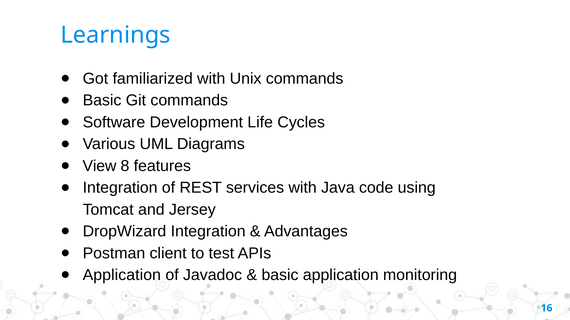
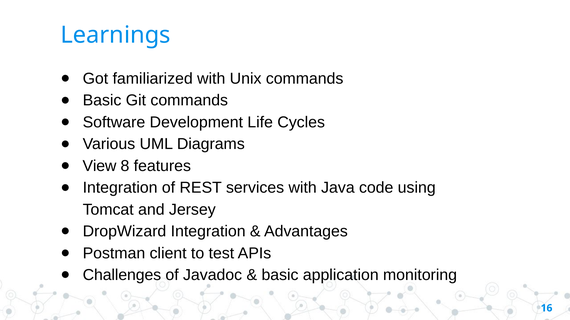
Application: Application -> Challenges (122, 275)
